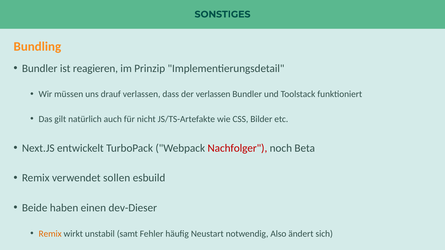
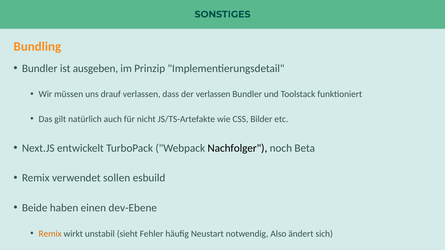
reagieren: reagieren -> ausgeben (95, 68)
Nachfolger colour: red -> black (237, 148)
dev-Dieser: dev-Dieser -> dev-Ebene (133, 208)
samt: samt -> sieht (127, 234)
